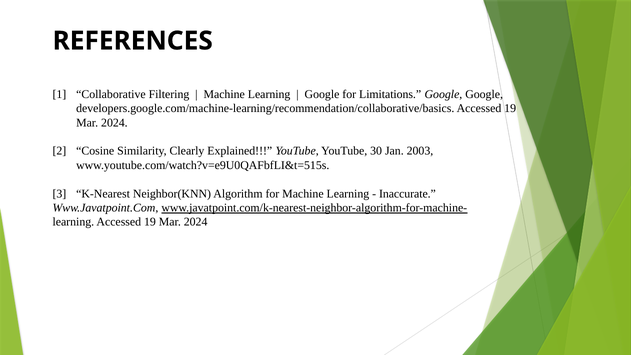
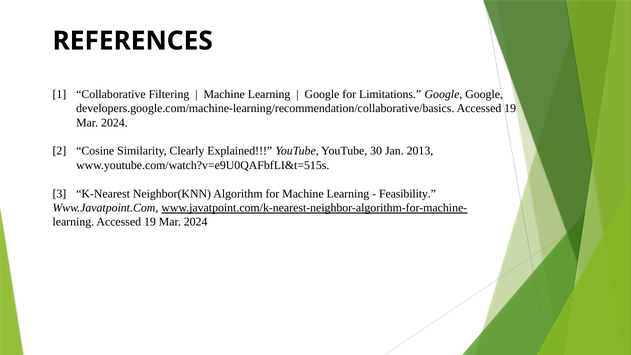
2003: 2003 -> 2013 (420, 151)
Inaccurate: Inaccurate -> Feasibility (407, 194)
